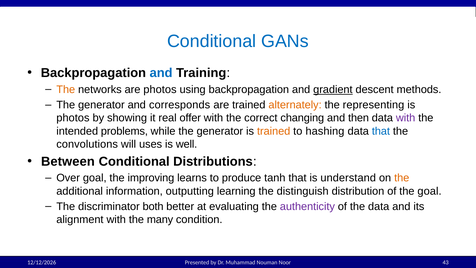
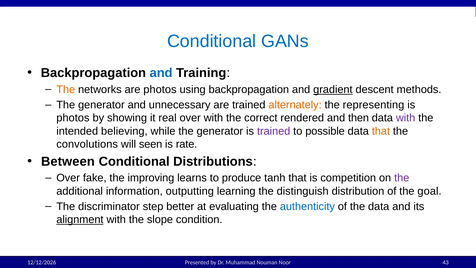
corresponds: corresponds -> unnecessary (180, 105)
real offer: offer -> over (190, 118)
changing: changing -> rendered (302, 118)
problems: problems -> believing (124, 131)
trained colour: orange -> purple (274, 131)
hashing: hashing -> possible (325, 131)
that colour: blue -> orange (381, 131)
uses: uses -> seen (151, 144)
well: well -> rate (187, 144)
Over goal: goal -> fake (95, 178)
understand: understand -> competition (348, 178)
the colour: orange -> purple (402, 178)
both: both -> step (153, 206)
authenticity colour: purple -> blue (307, 206)
alignment underline: none -> present (80, 219)
many: many -> slope (160, 219)
